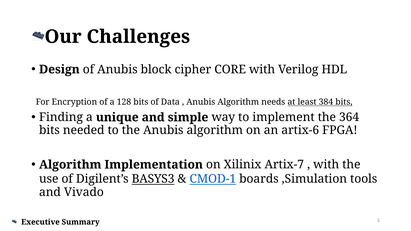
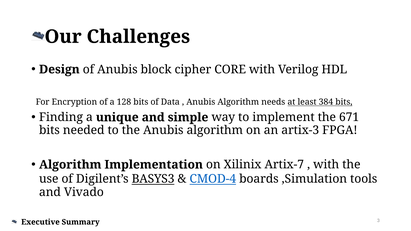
364: 364 -> 671 (349, 117)
artix-6: artix-6 -> artix-3 (300, 130)
CMOD-1: CMOD-1 -> CMOD-4 (213, 179)
